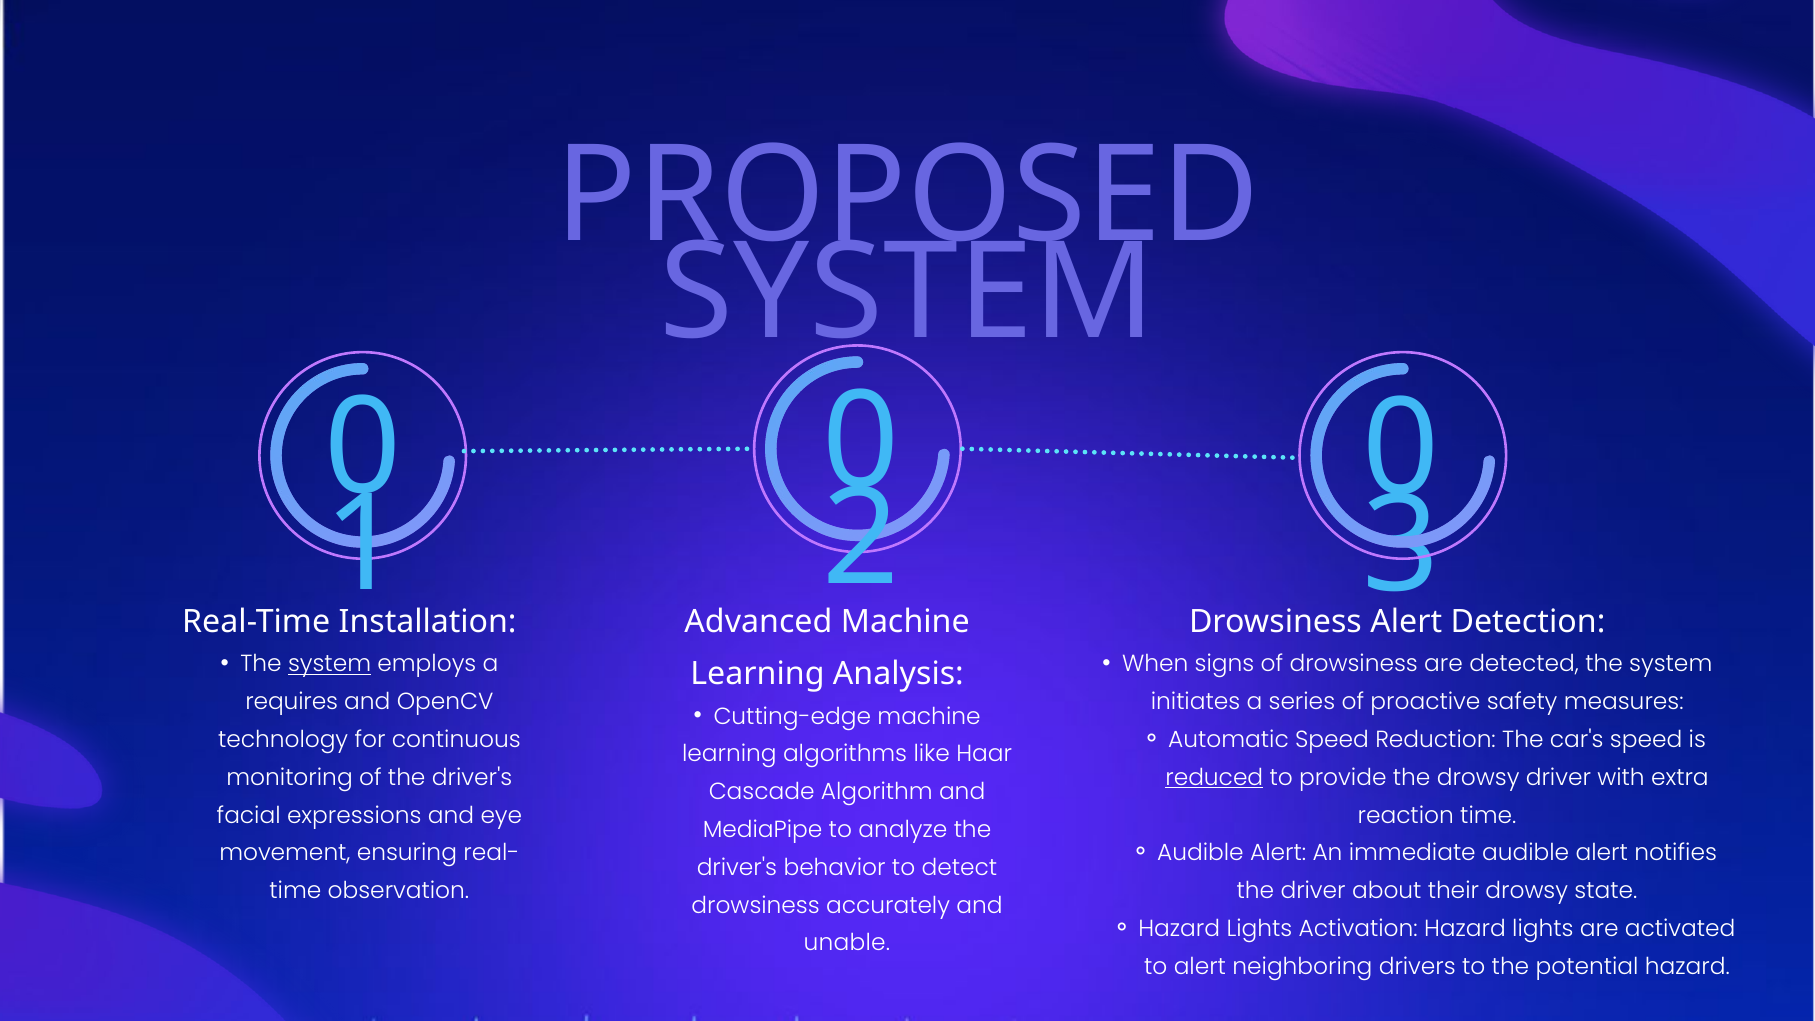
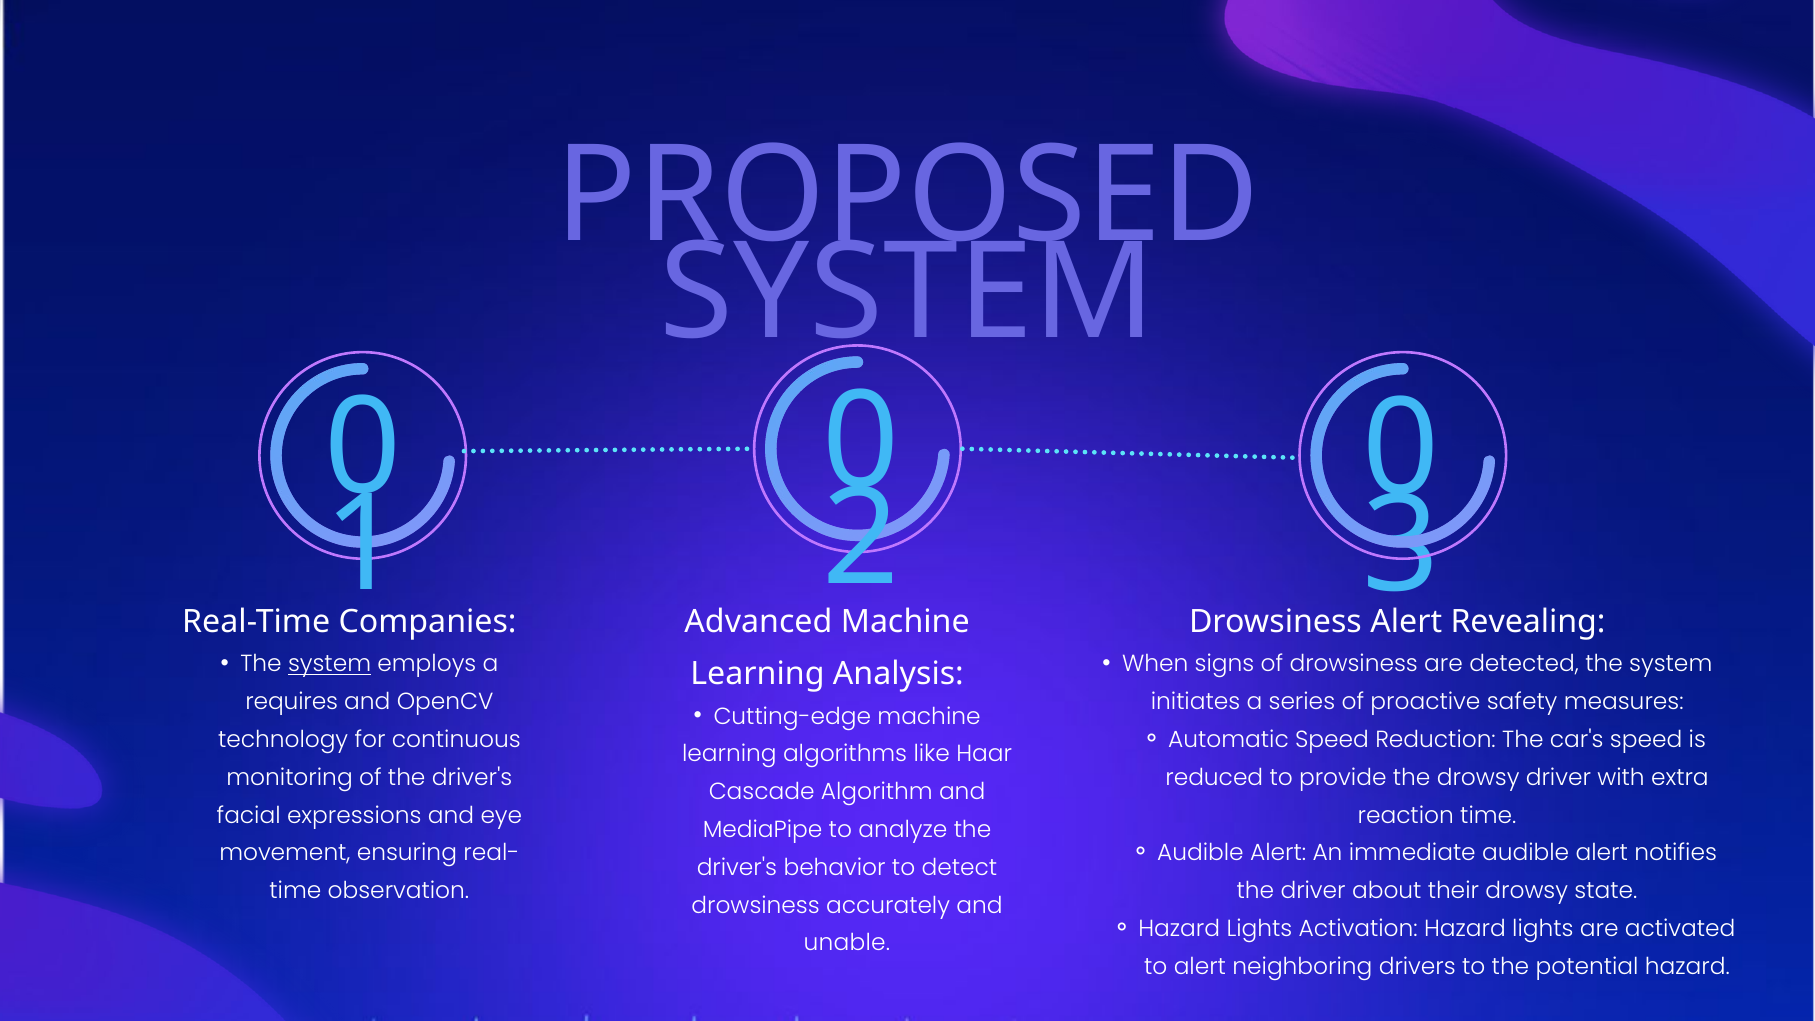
Installation: Installation -> Companies (428, 622)
Detection: Detection -> Revealing (1528, 622)
reduced underline: present -> none (1214, 778)
